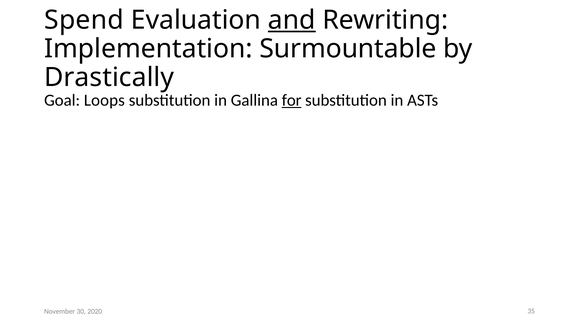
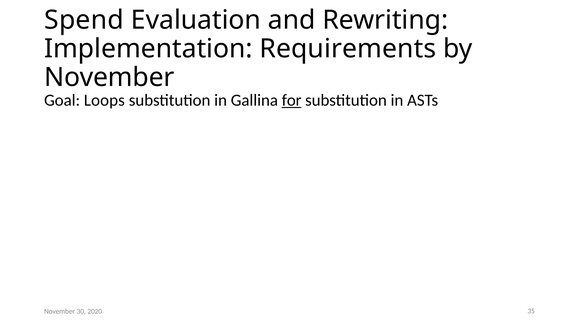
and underline: present -> none (292, 20)
Surmountable: Surmountable -> Requirements (348, 49)
Drastically: Drastically -> November (109, 77)
